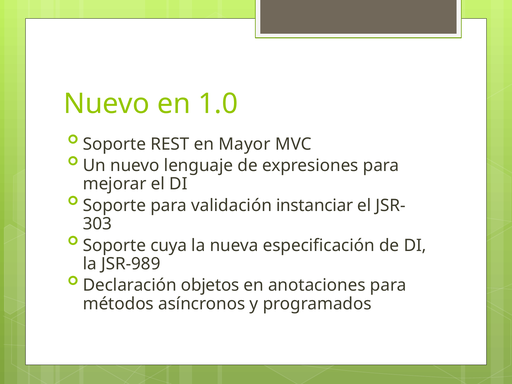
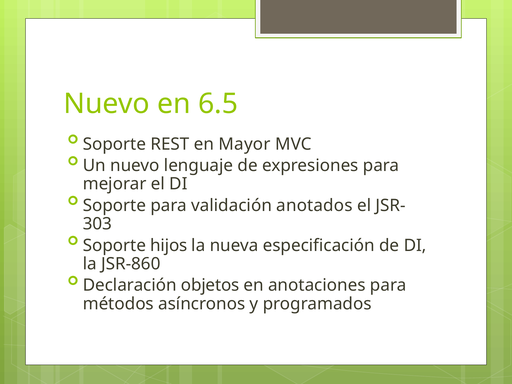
1.0: 1.0 -> 6.5 (218, 104)
instanciar: instanciar -> anotados (314, 206)
cuya: cuya -> hijos (169, 245)
JSR-989: JSR-989 -> JSR-860 (131, 264)
